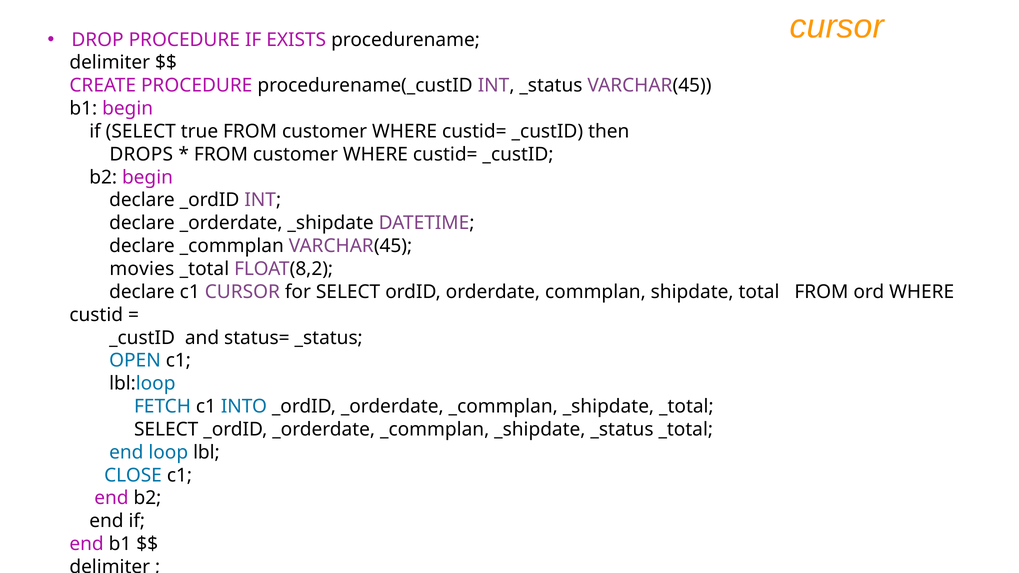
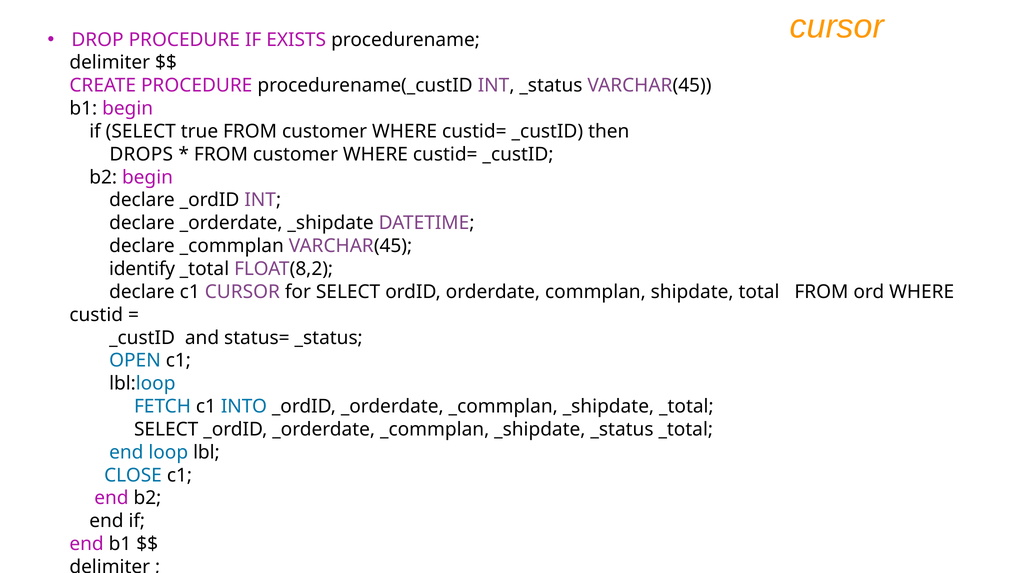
movies: movies -> identify (142, 269)
